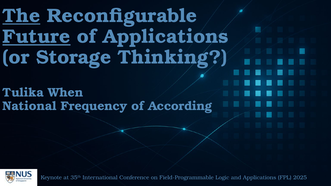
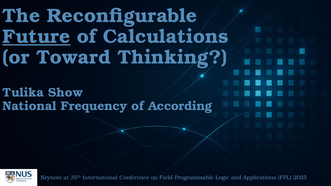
The underline: present -> none (21, 16)
of Applications: Applications -> Calculations (166, 37)
Storage: Storage -> Toward (73, 57)
When: When -> Show (65, 93)
